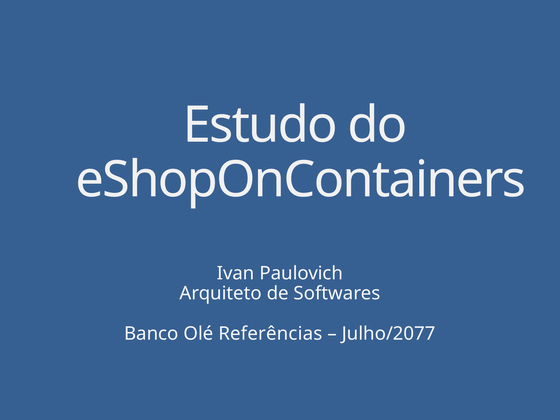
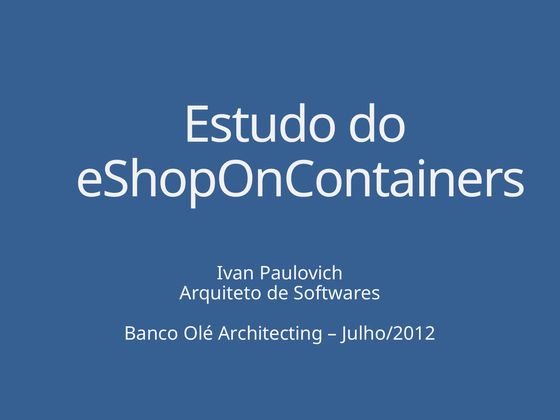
Referências: Referências -> Architecting (270, 334)
Julho/2077: Julho/2077 -> Julho/2012 (389, 334)
